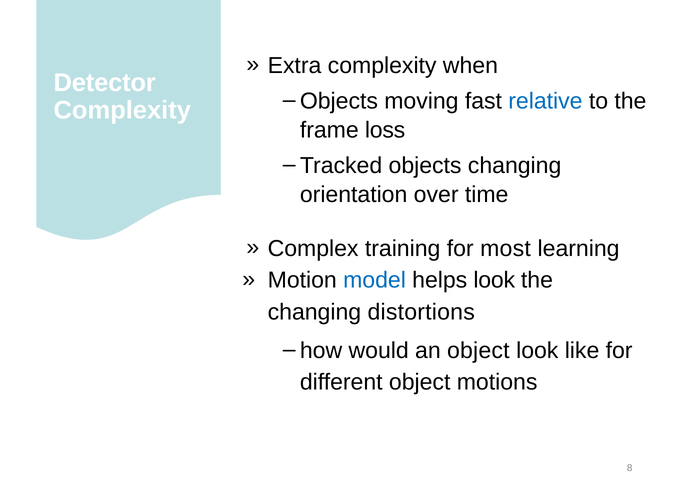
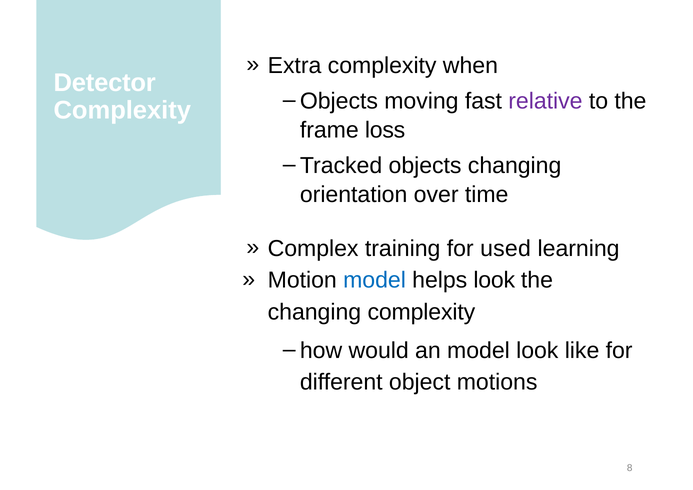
relative colour: blue -> purple (545, 101)
most: most -> used (505, 249)
changing distortions: distortions -> complexity (421, 312)
an object: object -> model (478, 351)
